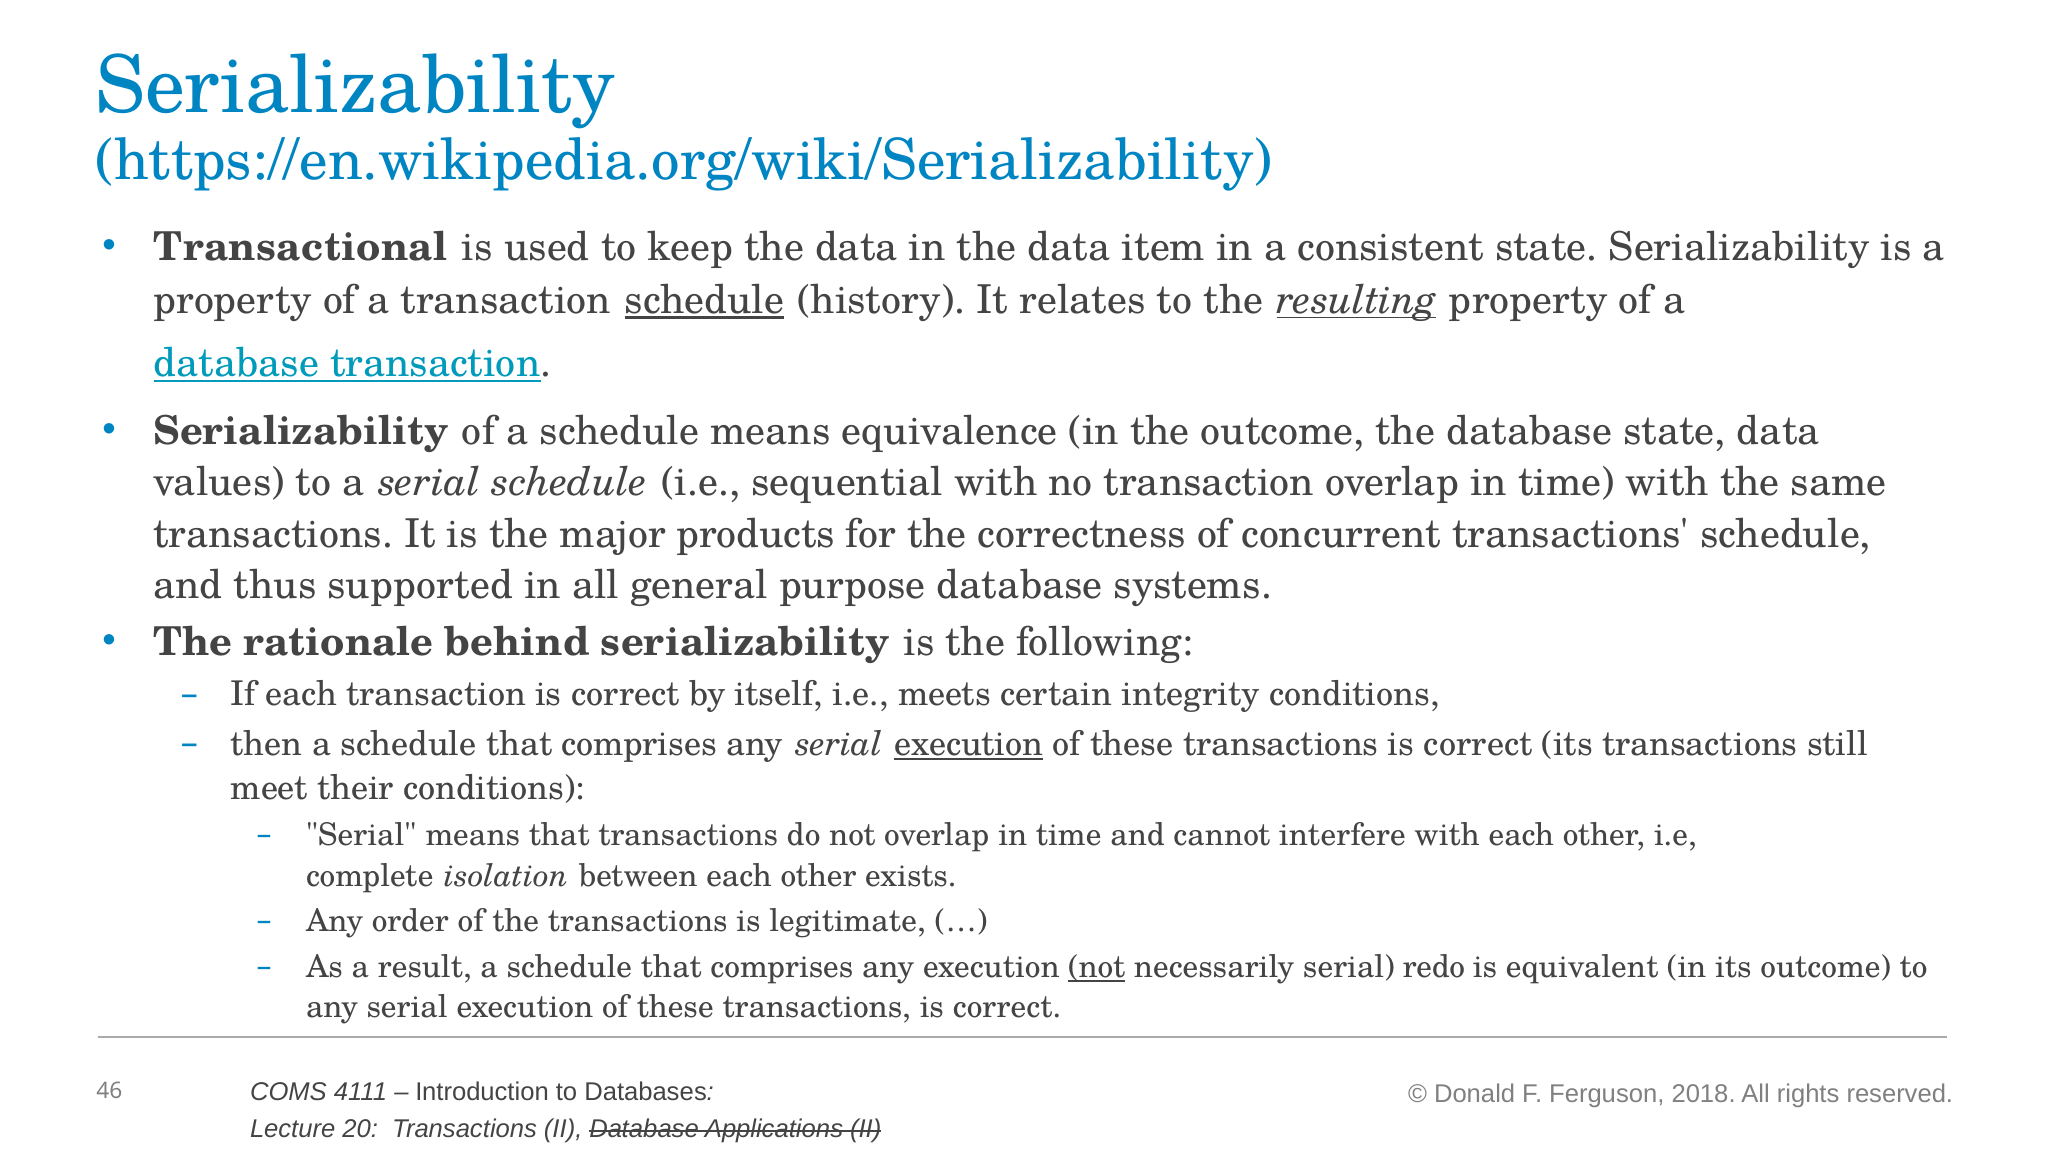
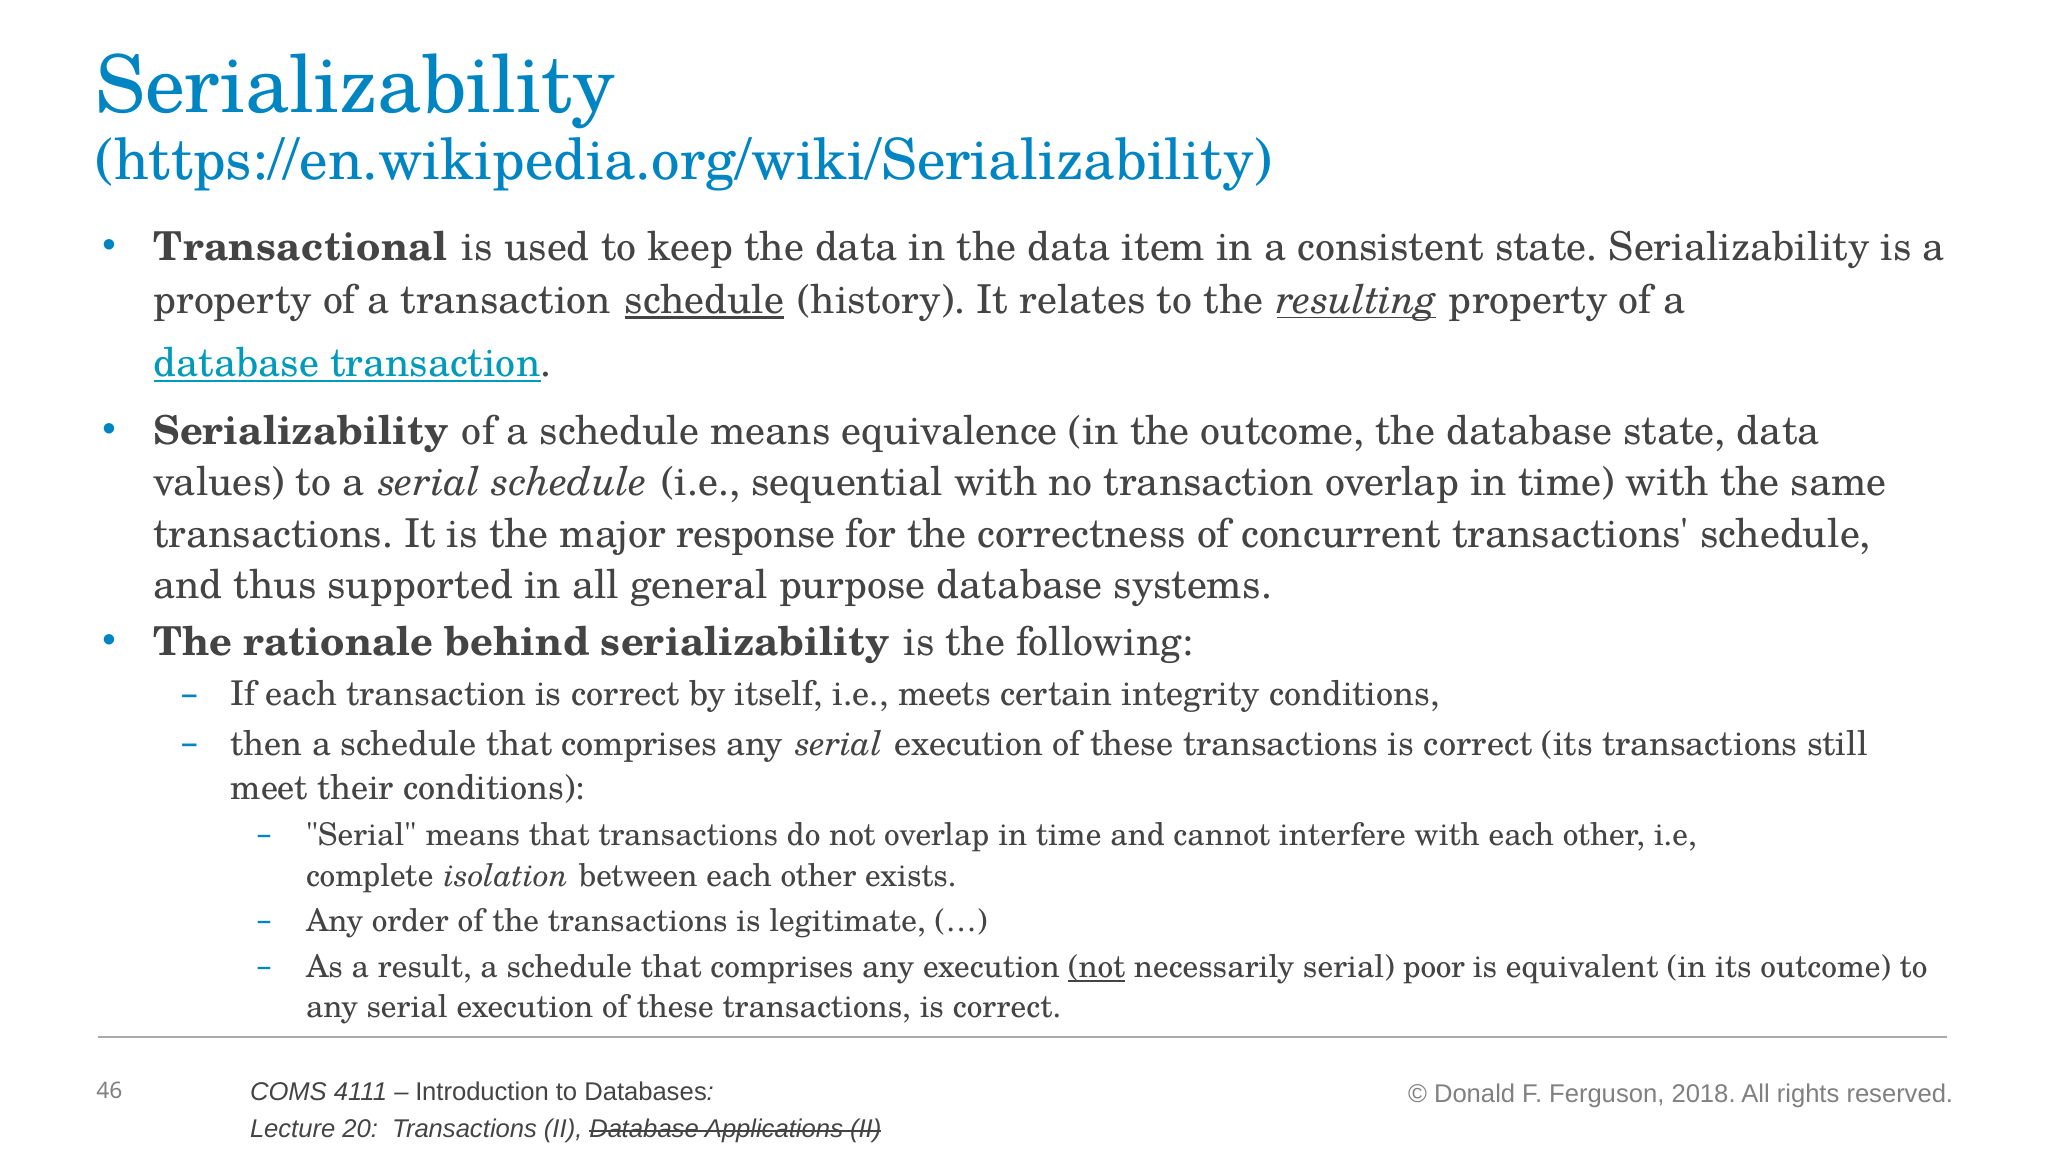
products: products -> response (756, 534)
execution underline: present -> none (969, 744)
redo: redo -> poor (1434, 967)
